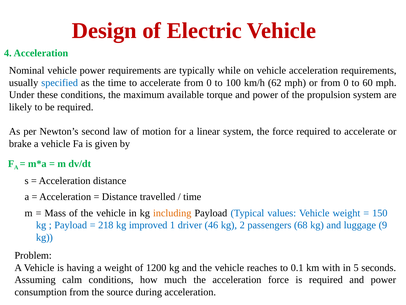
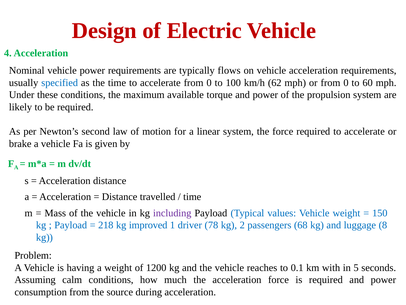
while: while -> flows (229, 70)
including colour: orange -> purple (172, 213)
46: 46 -> 78 (211, 225)
9: 9 -> 8 (383, 225)
